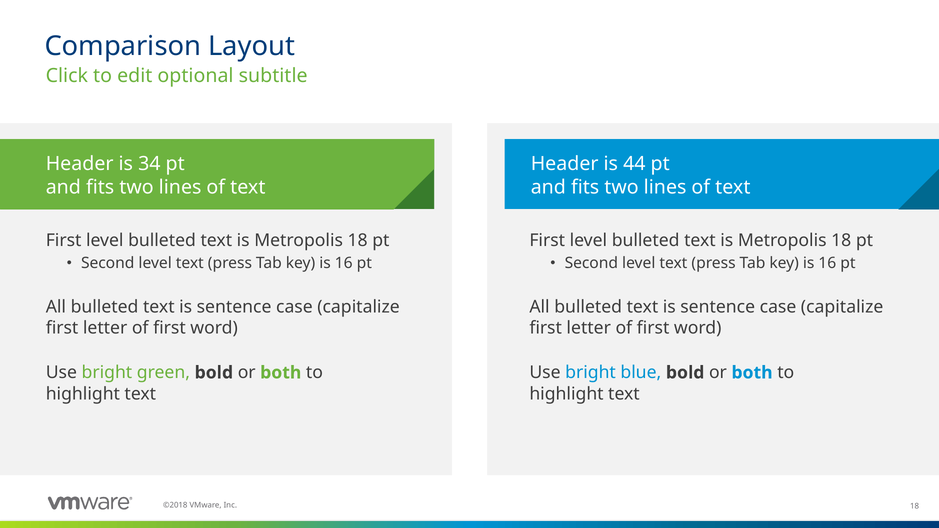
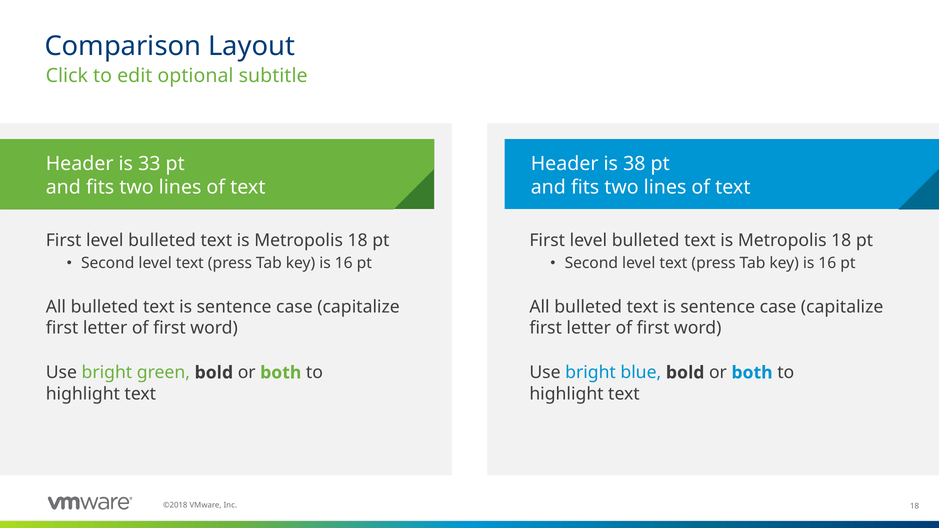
34: 34 -> 33 (149, 164)
44: 44 -> 38 (634, 164)
